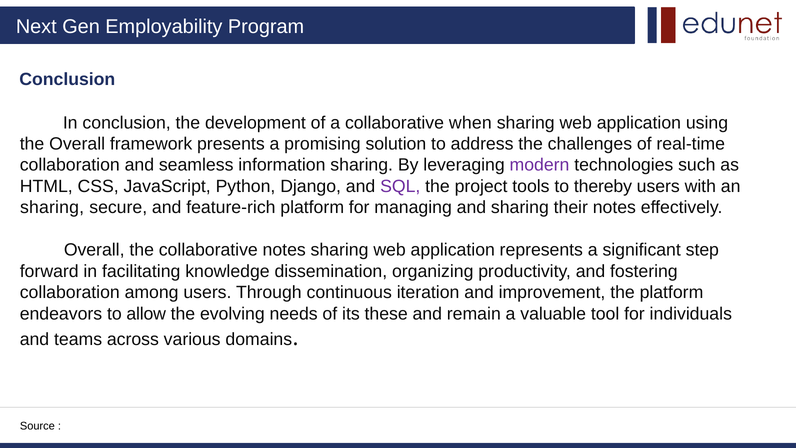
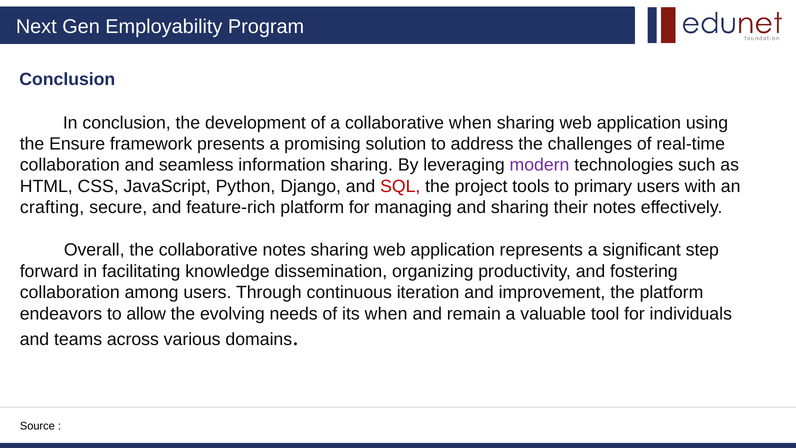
the Overall: Overall -> Ensure (77, 144)
SQL colour: purple -> red (400, 186)
thereby: thereby -> primary (603, 186)
sharing: sharing -> crafting (52, 207)
its these: these -> when (386, 314)
